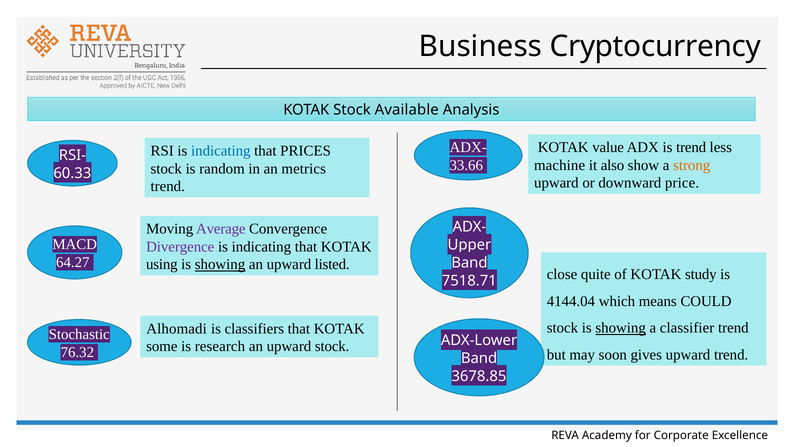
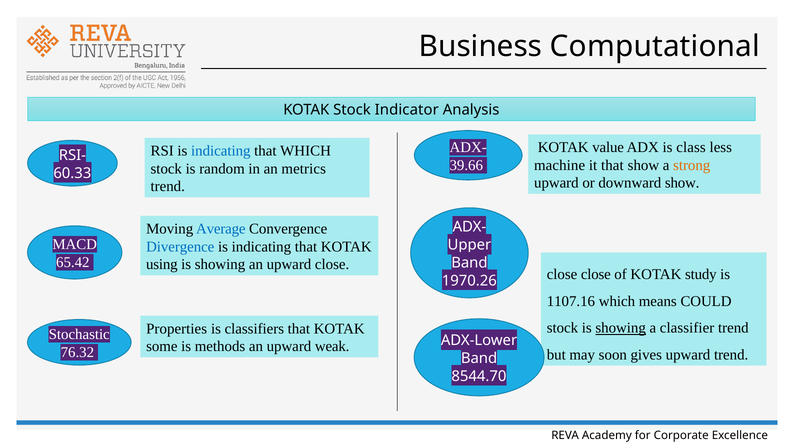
Cryptocurrency: Cryptocurrency -> Computational (655, 46)
Available: Available -> Indicator (407, 110)
is trend: trend -> class (691, 147)
that PRICES: PRICES -> WHICH (306, 151)
33.66: 33.66 -> 39.66 (466, 165)
it also: also -> that (612, 165)
downward price: price -> show (682, 183)
Average colour: purple -> blue (221, 229)
Divergence colour: purple -> blue (180, 246)
64.27: 64.27 -> 65.42 (73, 262)
showing underline: present -> none (220, 264)
upward listed: listed -> close (332, 264)
close quite: quite -> close (596, 274)
7518.71: 7518.71 -> 1970.26 (469, 280)
4144.04: 4144.04 -> 1107.16 (571, 301)
Alhomadi: Alhomadi -> Properties (177, 328)
research: research -> methods (220, 346)
upward stock: stock -> weak (332, 346)
3678.85: 3678.85 -> 8544.70 (479, 376)
